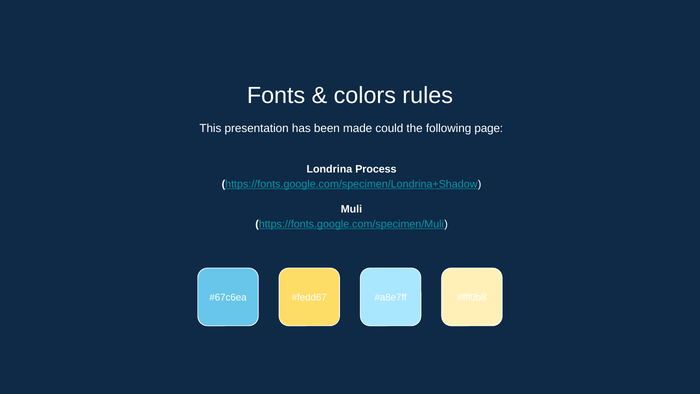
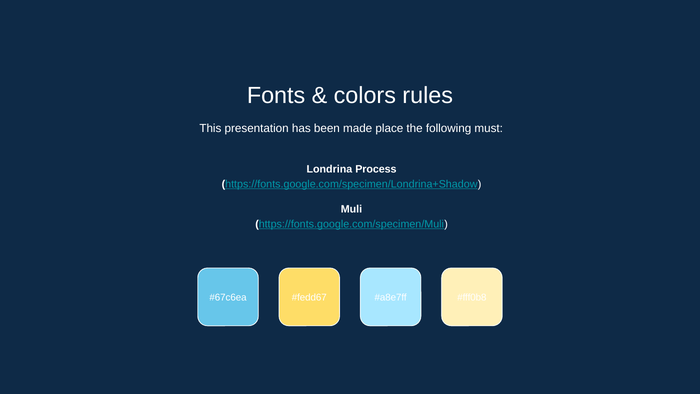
could: could -> place (389, 129)
page: page -> must (489, 129)
